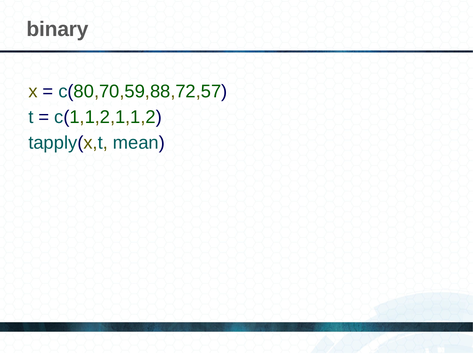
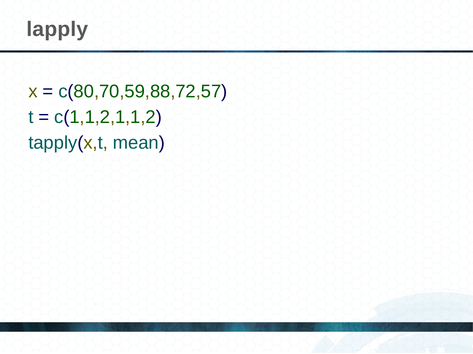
binary: binary -> lapply (57, 29)
